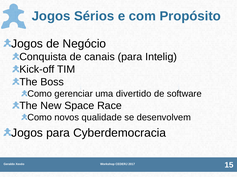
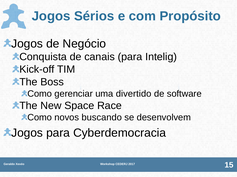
qualidade: qualidade -> buscando (102, 118)
